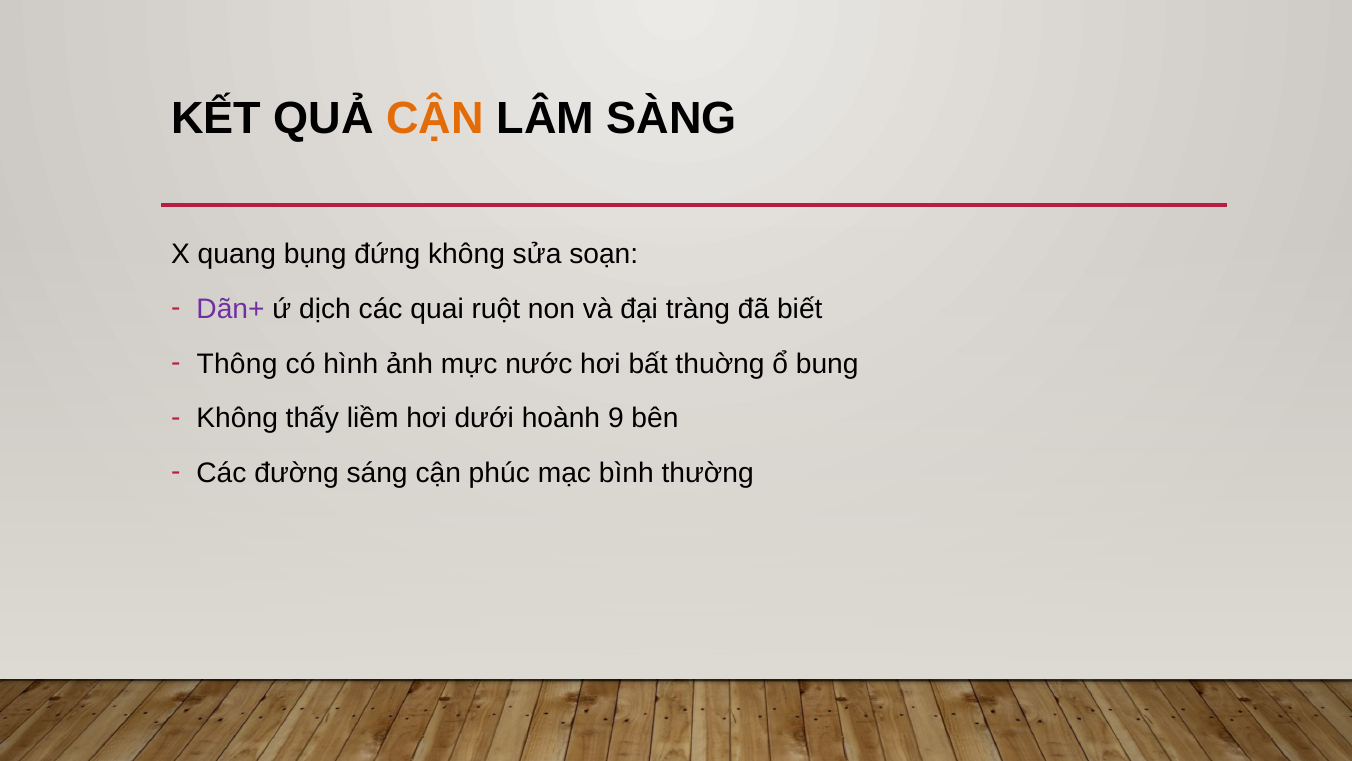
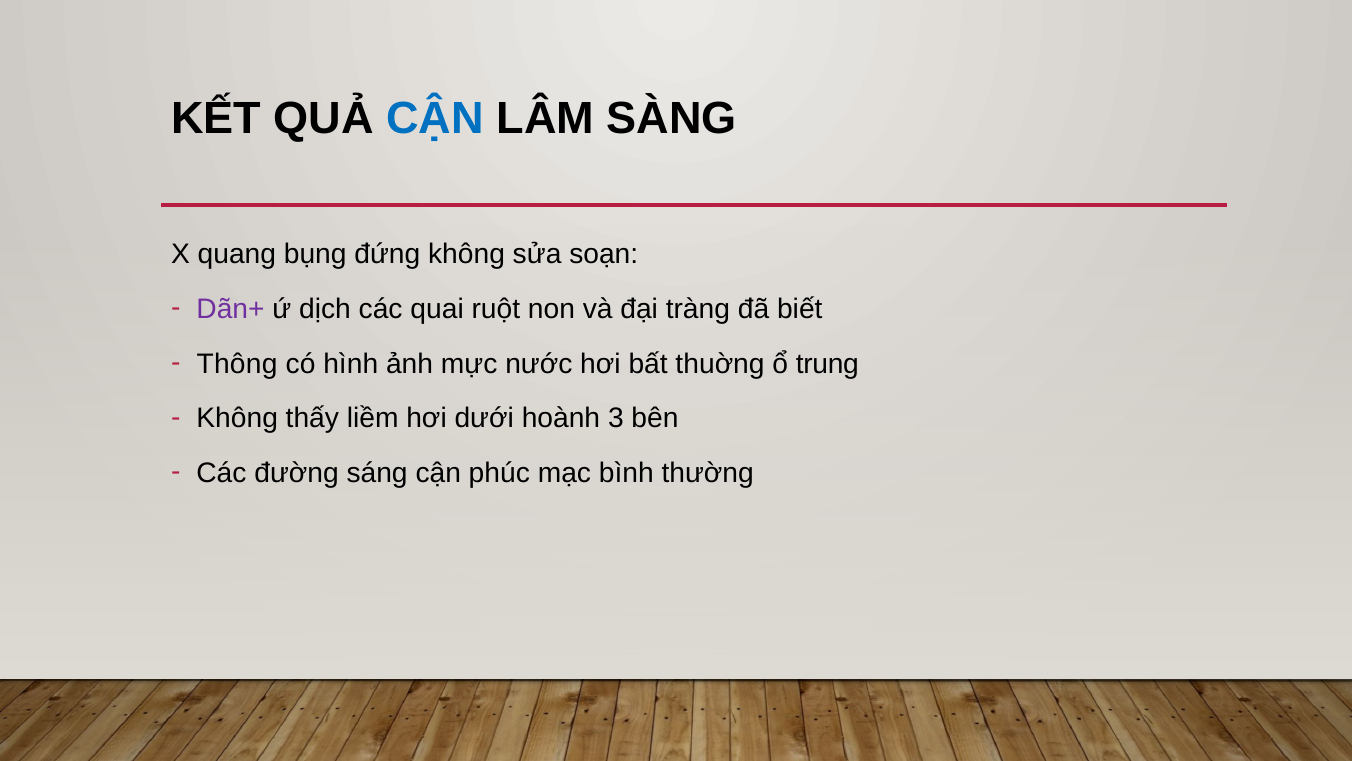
CẬN colour: orange -> blue (435, 118)
bung: bung -> trung (827, 364)
9: 9 -> 3 (616, 418)
